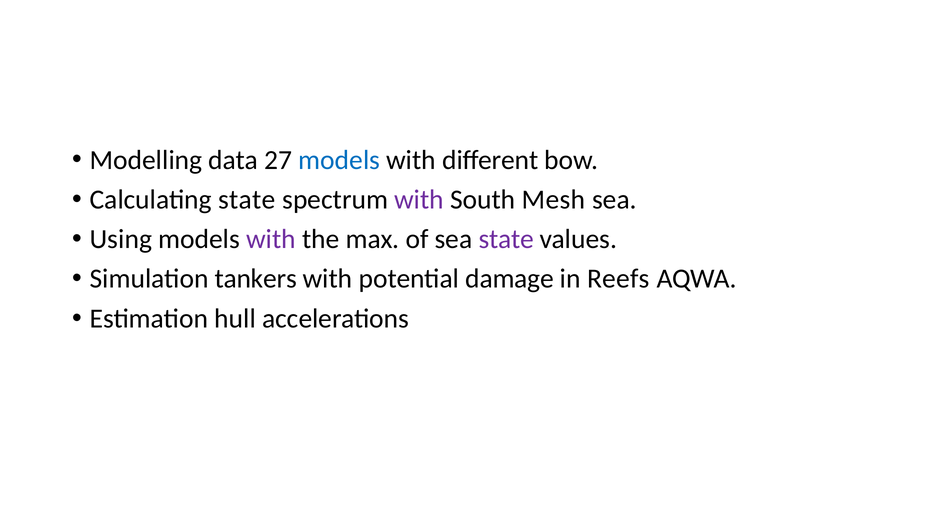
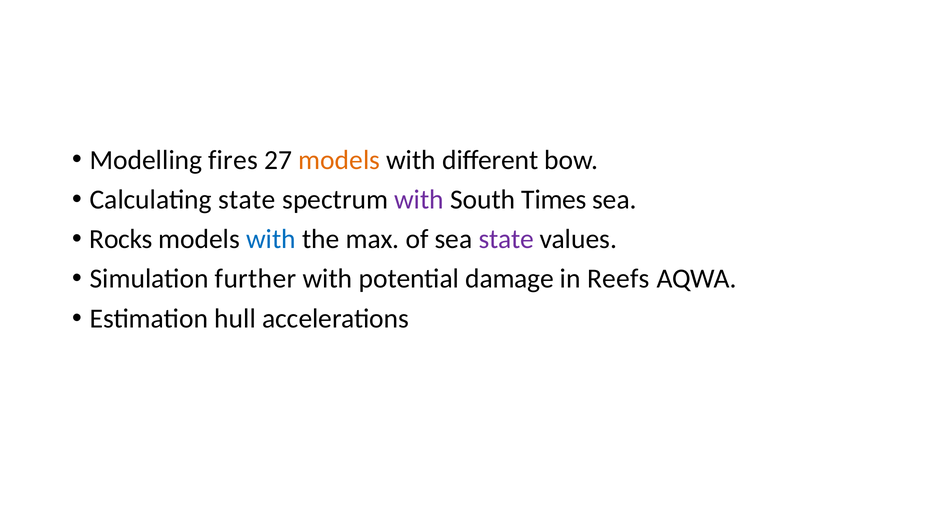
data: data -> fires (233, 160)
models colour: blue -> orange (339, 160)
Mesh: Mesh -> Times (554, 199)
Using: Using -> Rocks (121, 239)
with colour: purple -> blue (271, 239)
tankers: tankers -> further (256, 279)
